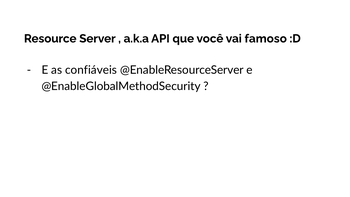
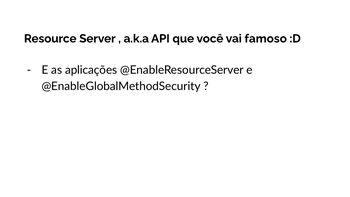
confiáveis: confiáveis -> aplicações (91, 70)
